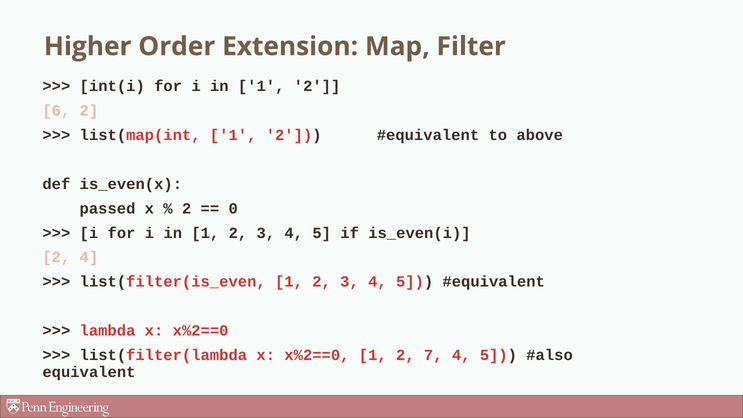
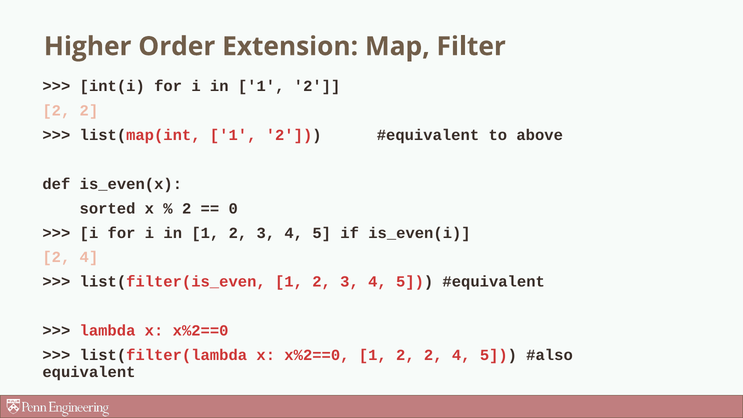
6: 6 -> 2 (56, 110)
passed: passed -> sorted (108, 208)
x%2==0 1 2 7: 7 -> 2 (433, 355)
